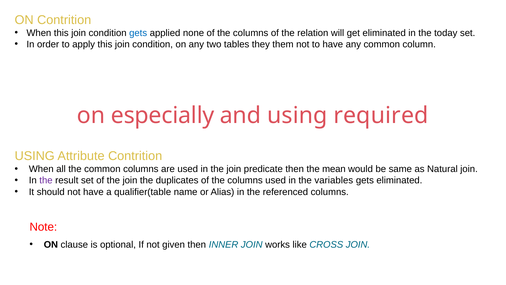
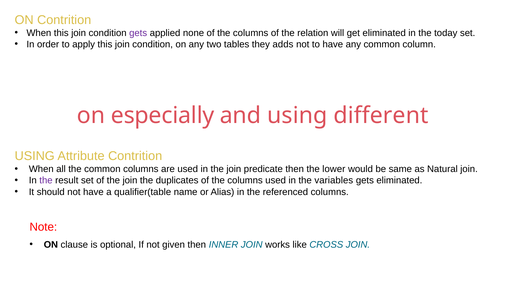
gets colour: blue -> purple (138, 33)
them: them -> adds (283, 44)
required: required -> different (381, 115)
mean: mean -> lower (334, 169)
